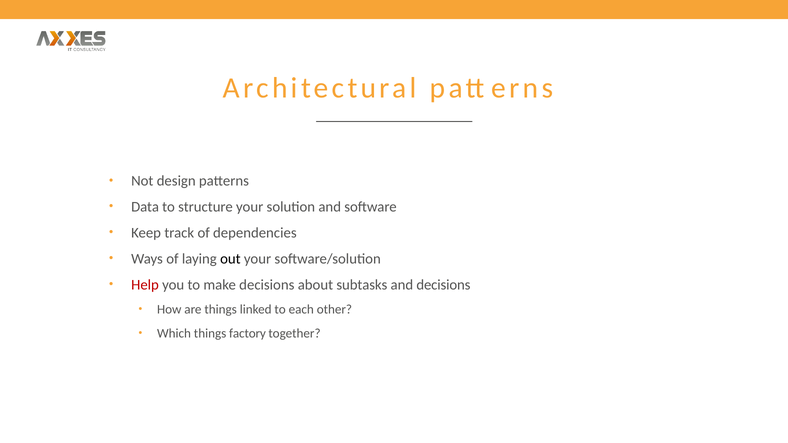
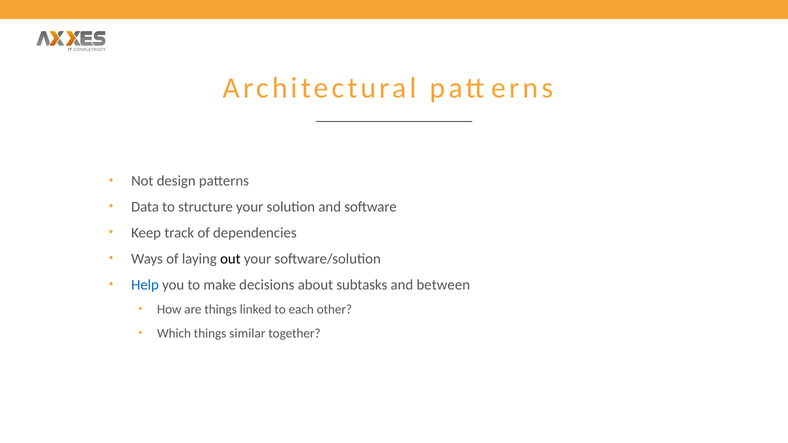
Help colour: red -> blue (145, 285)
and decisions: decisions -> between (443, 285)
factory: factory -> similar (247, 334)
